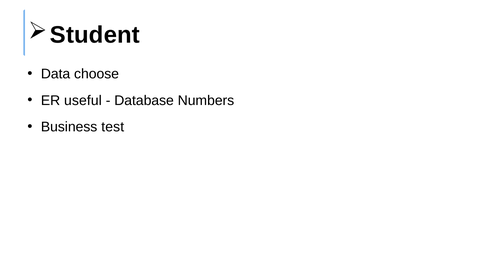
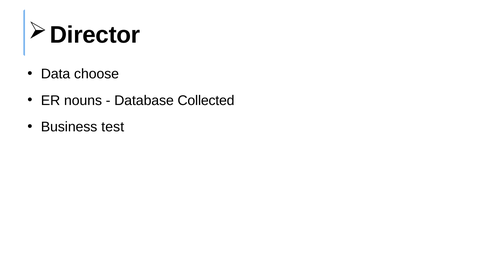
Student: Student -> Director (95, 35)
useful: useful -> nouns (83, 100)
Numbers: Numbers -> Collected (206, 100)
